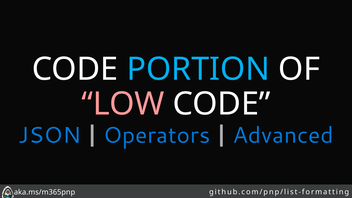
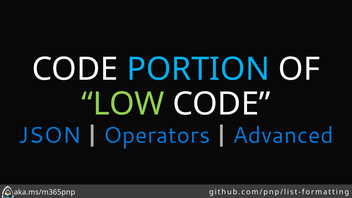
LOW colour: pink -> light green (123, 104)
